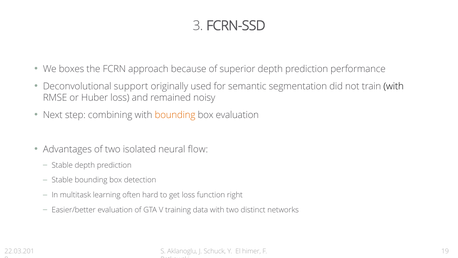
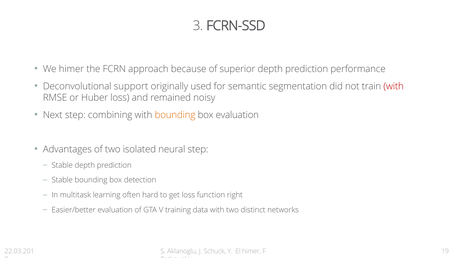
We boxes: boxes -> himer (71, 69)
with colour: black -> red (394, 86)
neural flow: flow -> step (198, 149)
